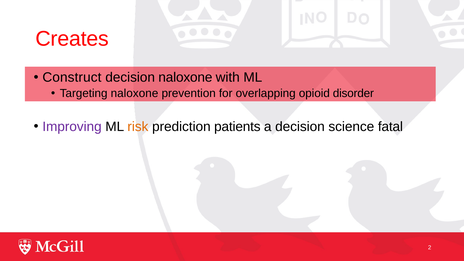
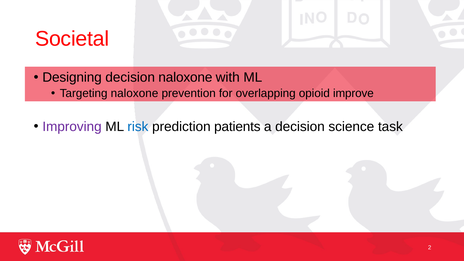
Creates: Creates -> Societal (72, 39)
Construct: Construct -> Designing (72, 77)
disorder: disorder -> improve (353, 93)
risk colour: orange -> blue (138, 127)
fatal: fatal -> task (390, 127)
